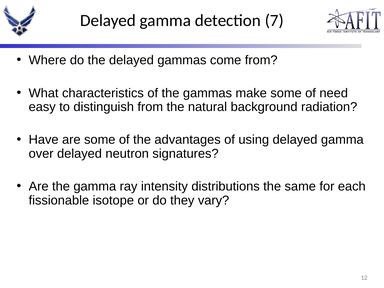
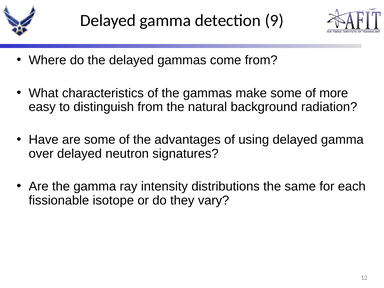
7: 7 -> 9 (274, 20)
need: need -> more (334, 93)
